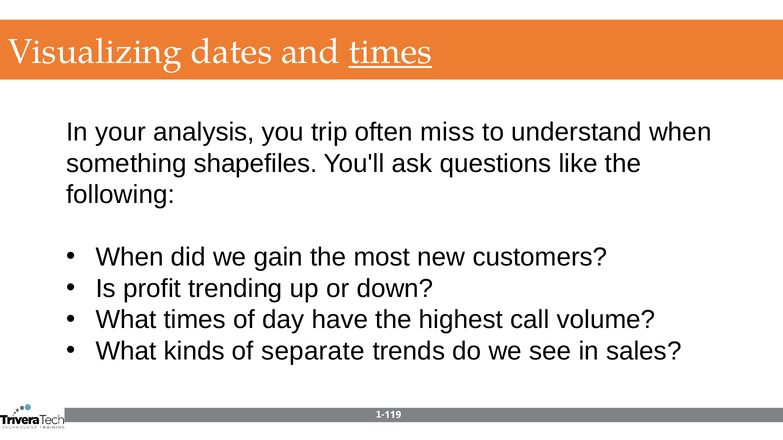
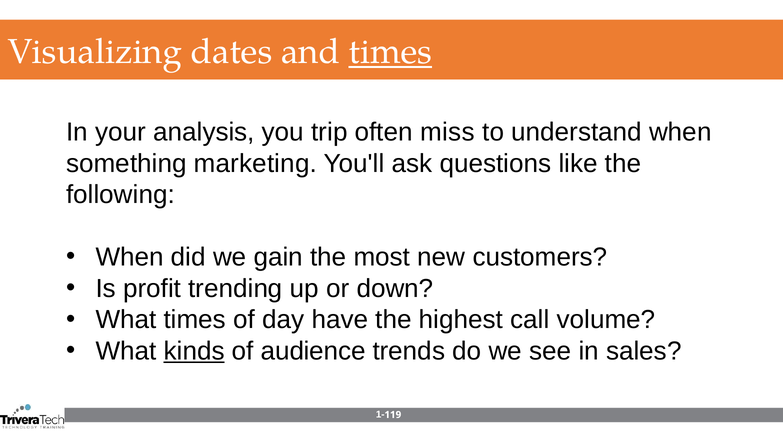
shapefiles: shapefiles -> marketing (255, 164)
kinds underline: none -> present (194, 352)
separate: separate -> audience (313, 352)
